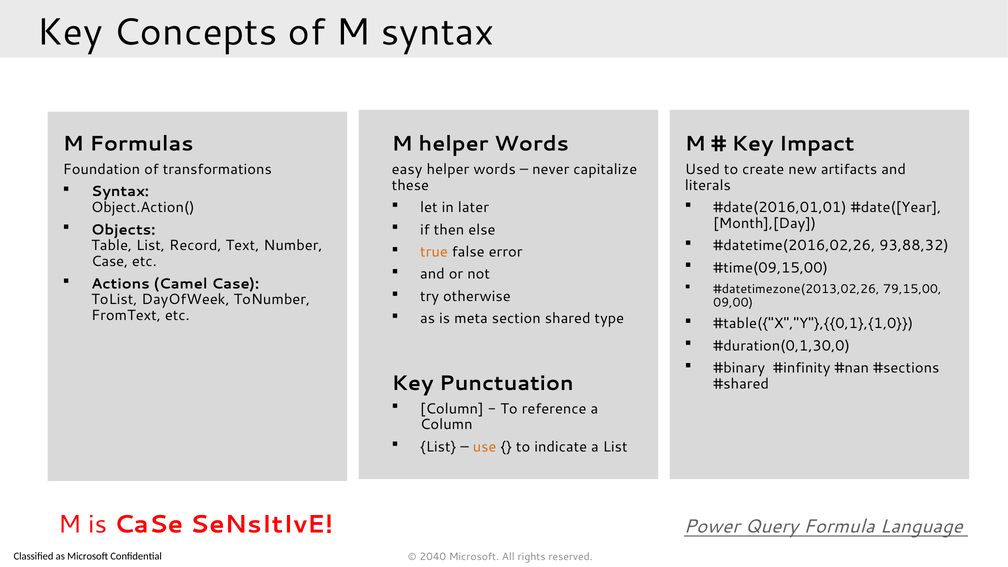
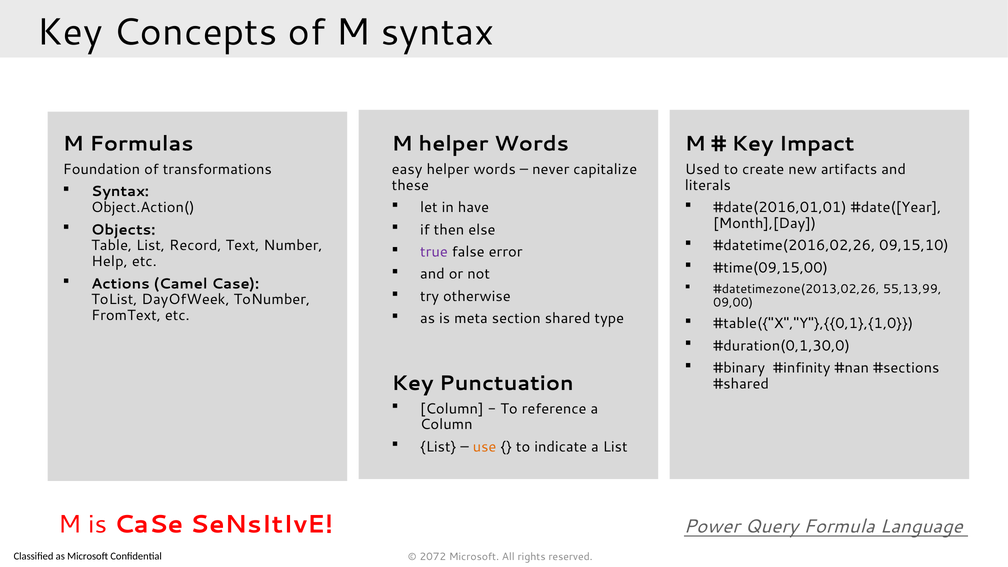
later: later -> have (474, 208)
93,88,32: 93,88,32 -> 09,15,10 (914, 246)
true colour: orange -> purple (434, 252)
Case: Case -> Help (110, 262)
79,15,00: 79,15,00 -> 55,13,99 (912, 289)
2040: 2040 -> 2072 (433, 557)
